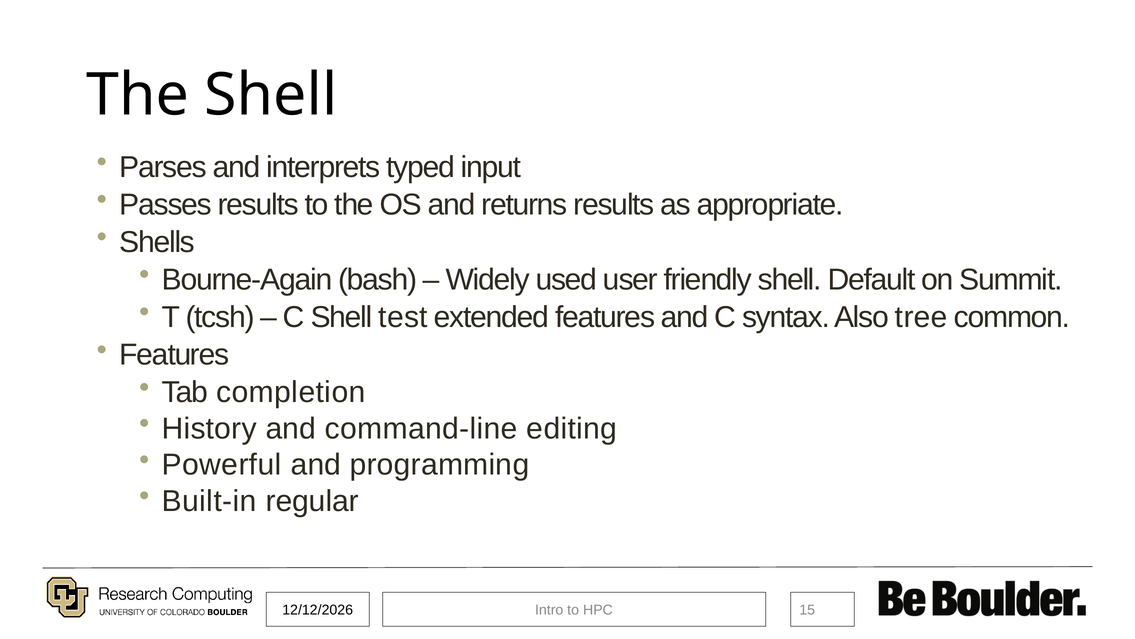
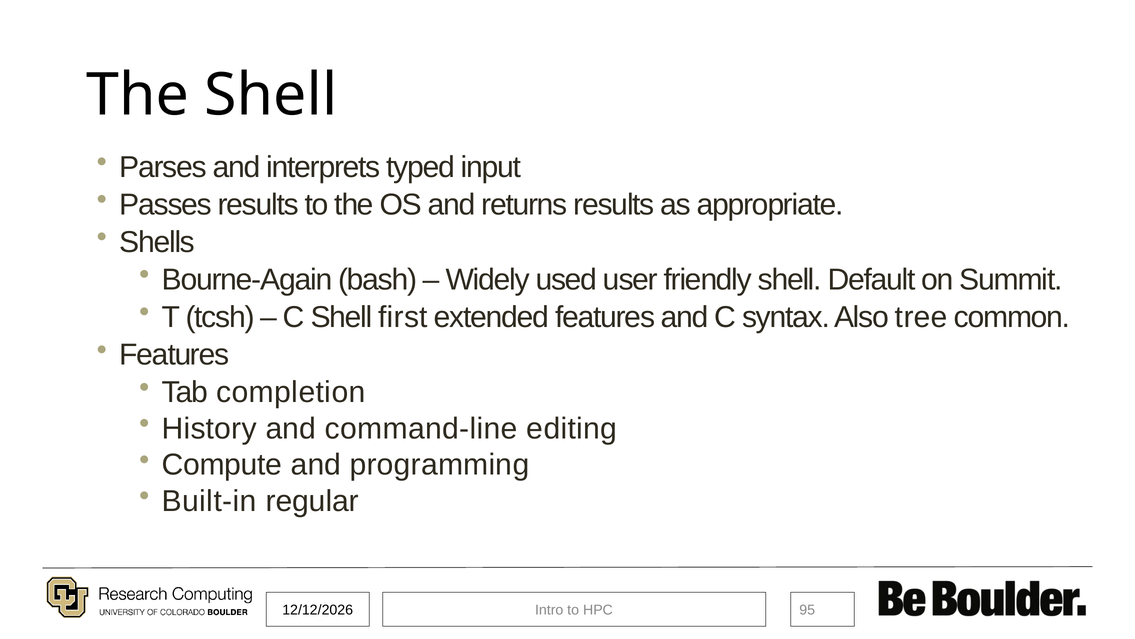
test: test -> first (403, 317)
Powerful: Powerful -> Compute (222, 464)
15: 15 -> 95 (807, 610)
